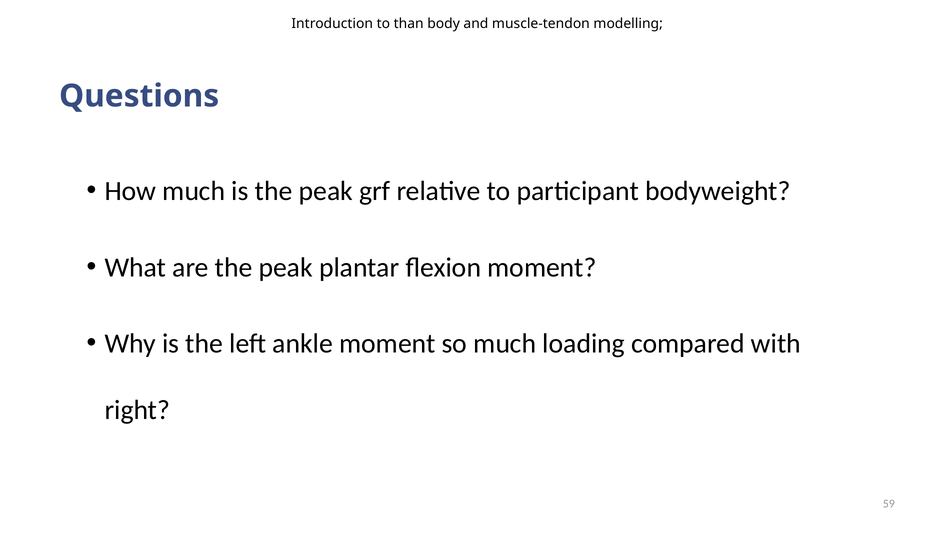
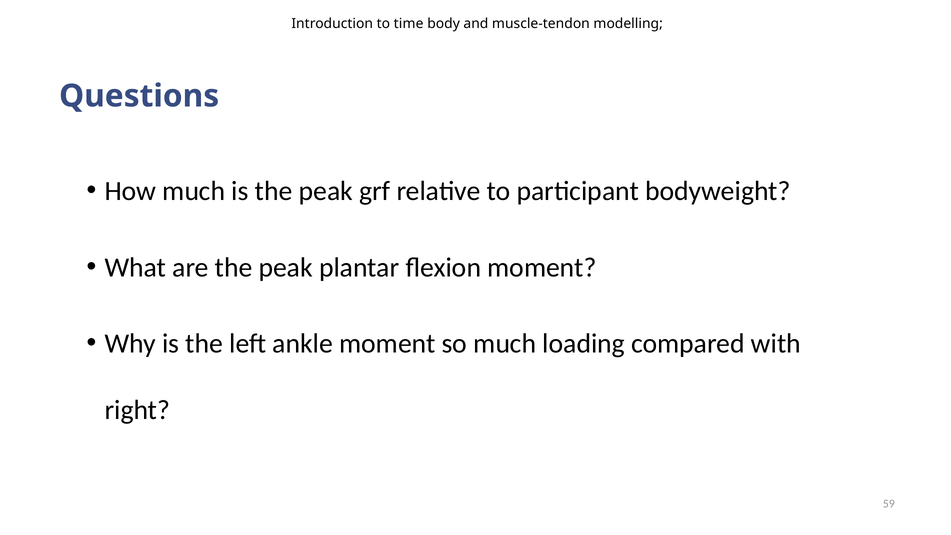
than: than -> time (409, 23)
